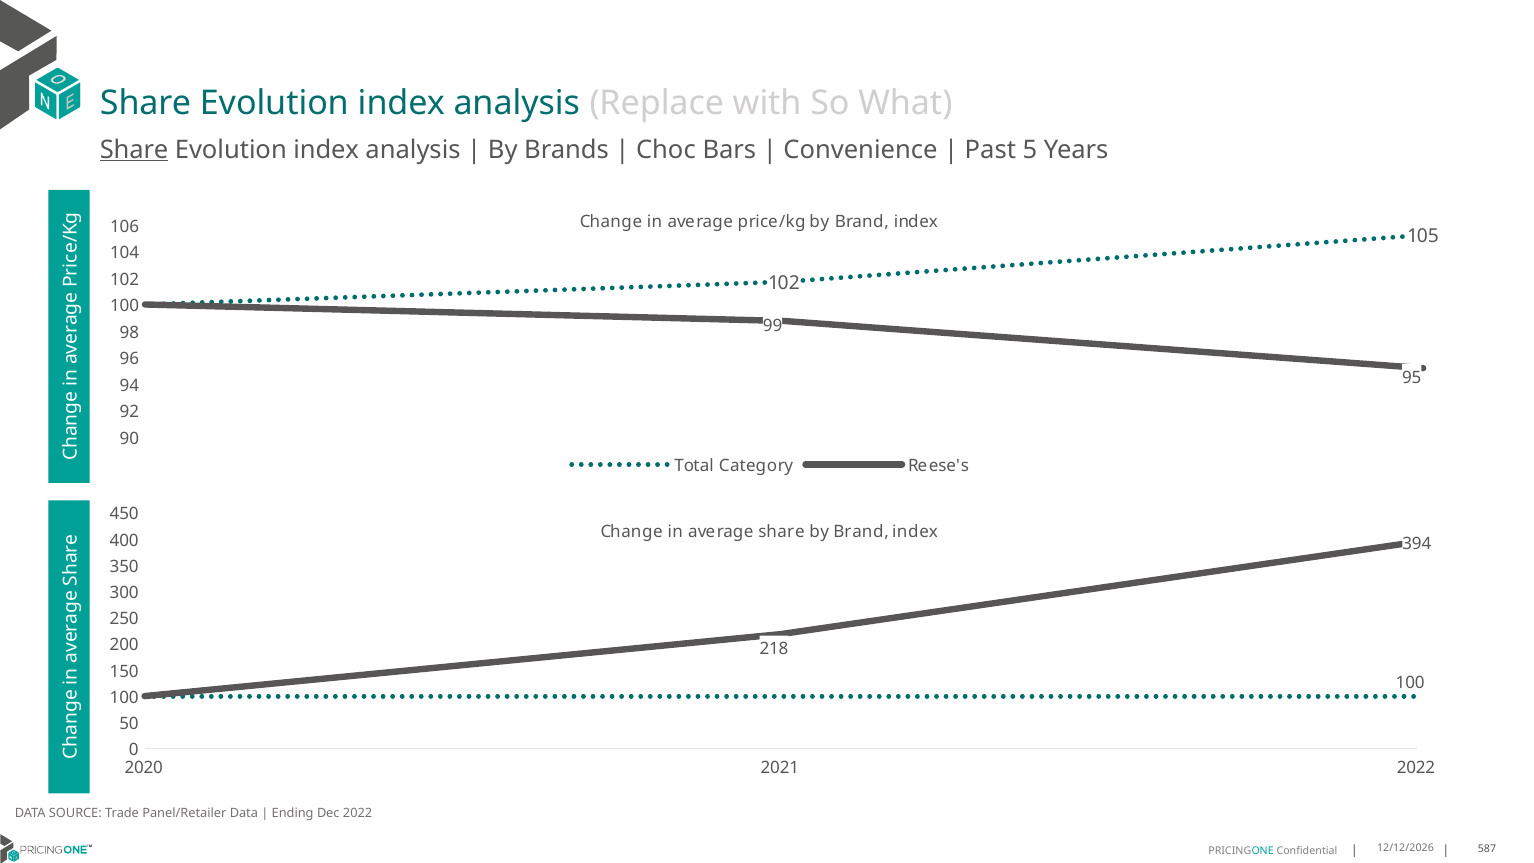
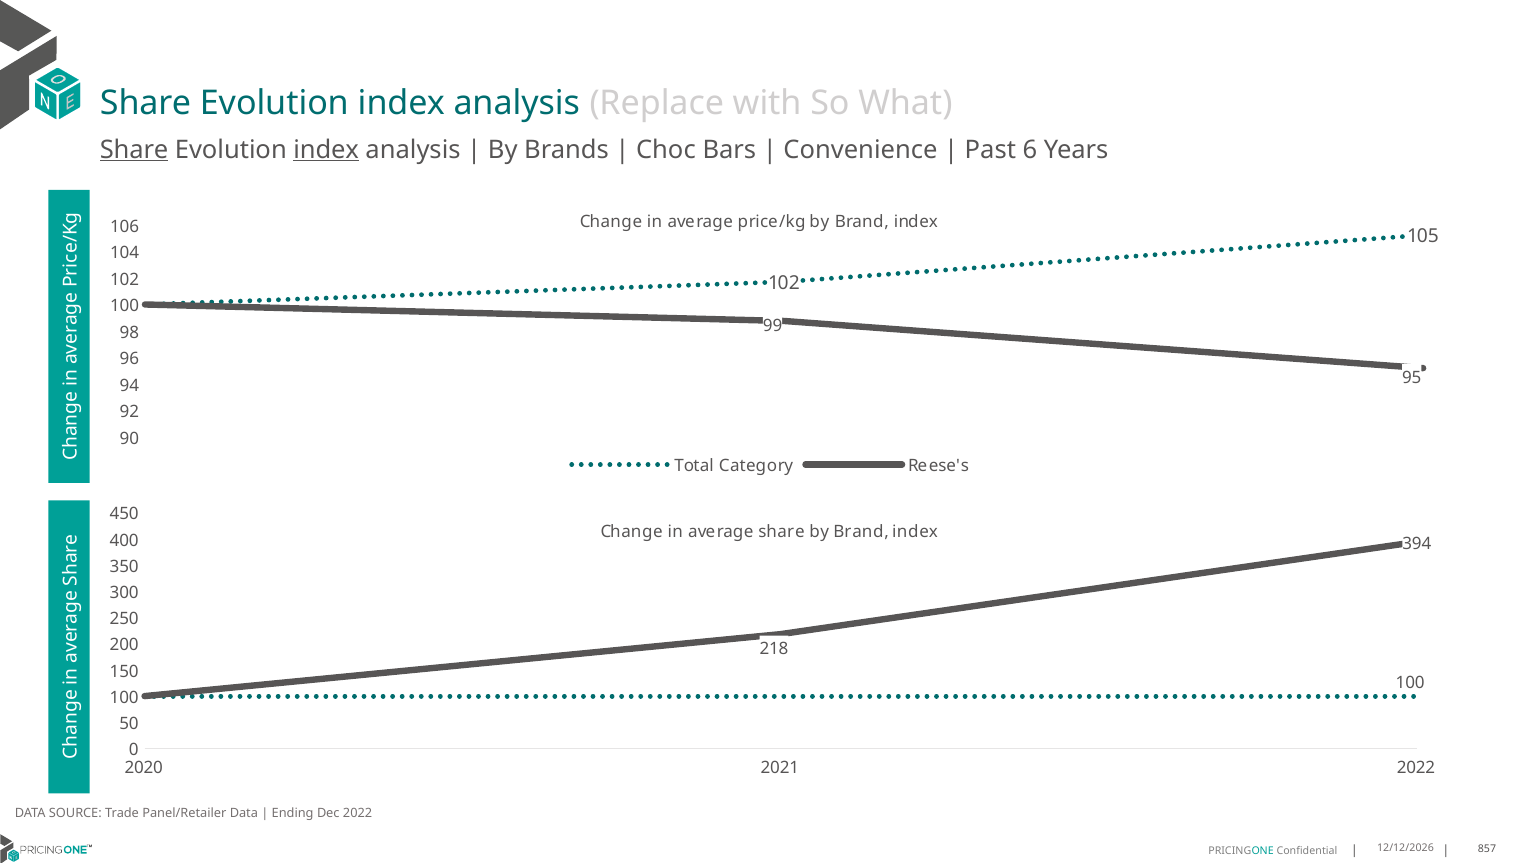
index underline: none -> present (326, 150)
5: 5 -> 6 (1030, 150)
587: 587 -> 857 (1487, 848)
